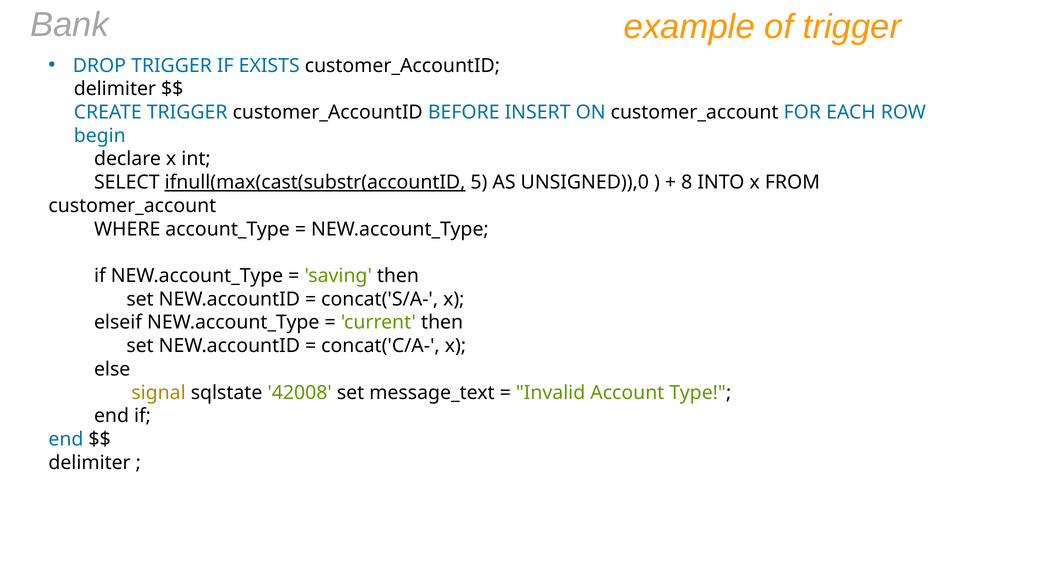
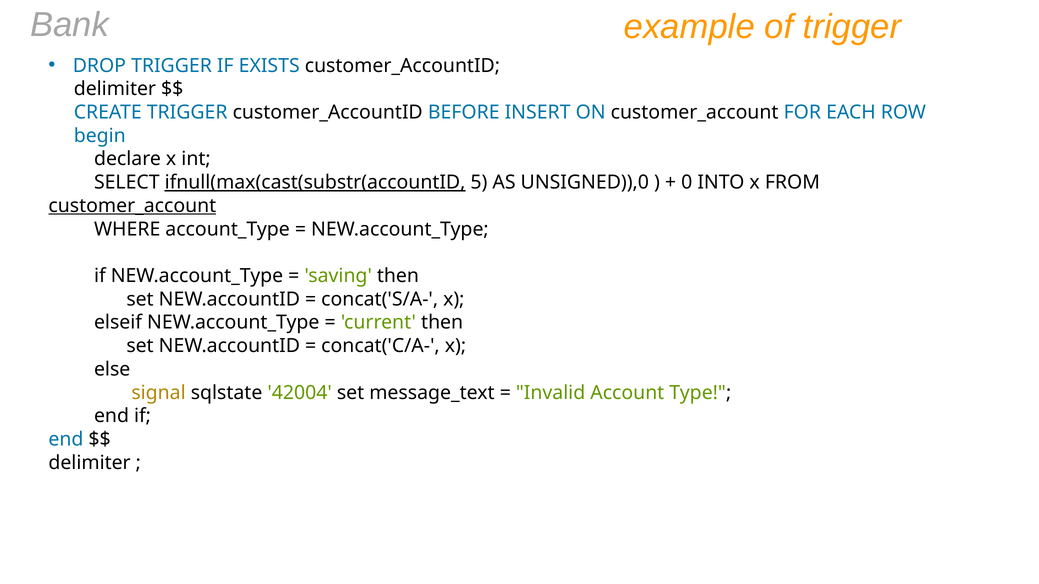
8: 8 -> 0 (687, 183)
customer_account underline: none -> present (132, 206)
42008: 42008 -> 42004 (300, 393)
